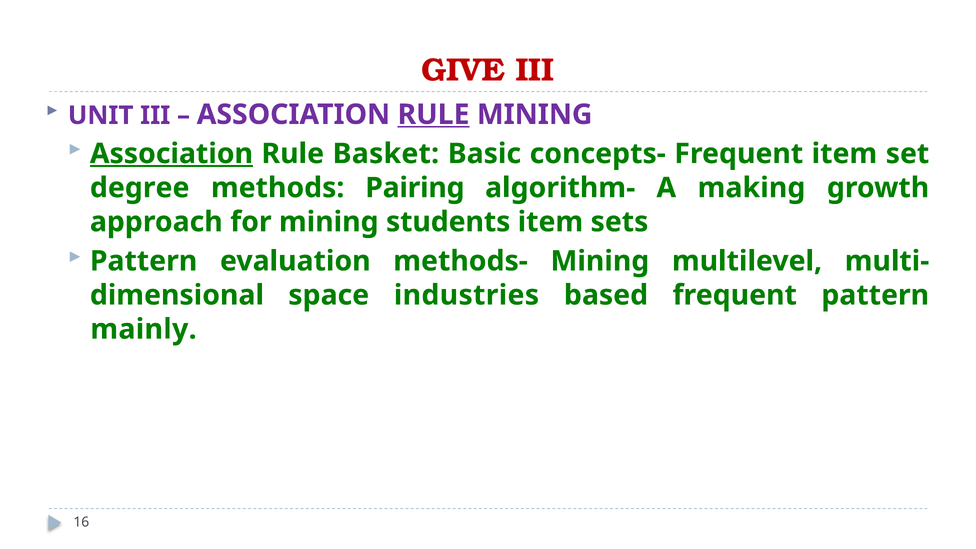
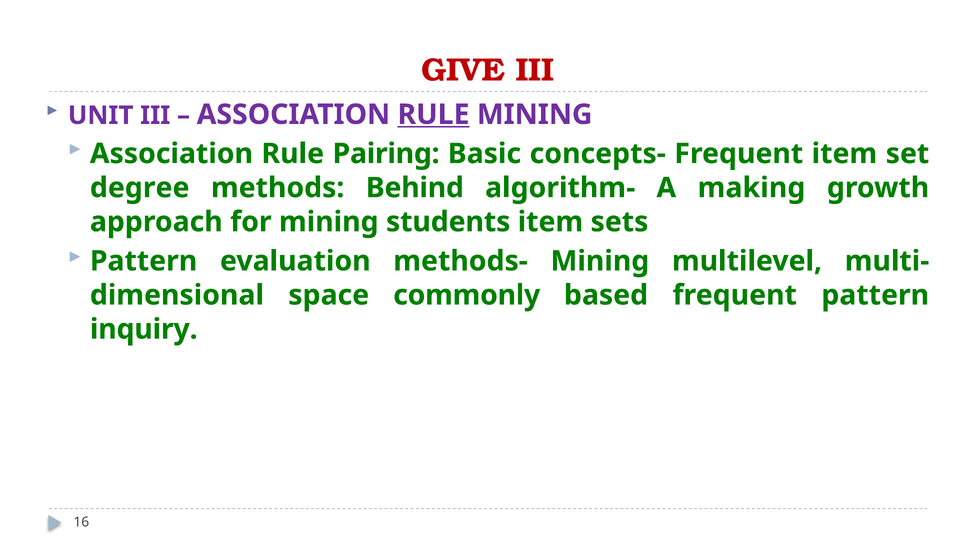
Association underline: present -> none (171, 154)
Basket: Basket -> Pairing (386, 154)
Pairing: Pairing -> Behind (415, 188)
industries: industries -> commonly (467, 295)
mainly: mainly -> inquiry (144, 329)
